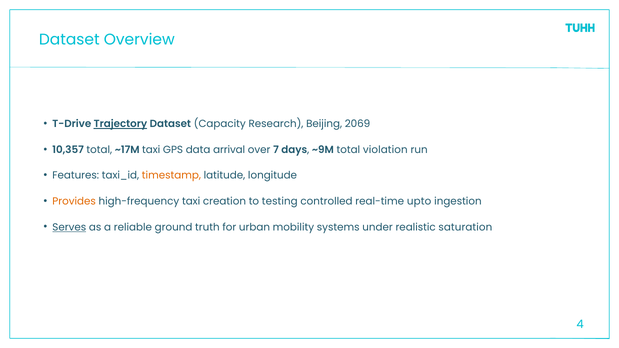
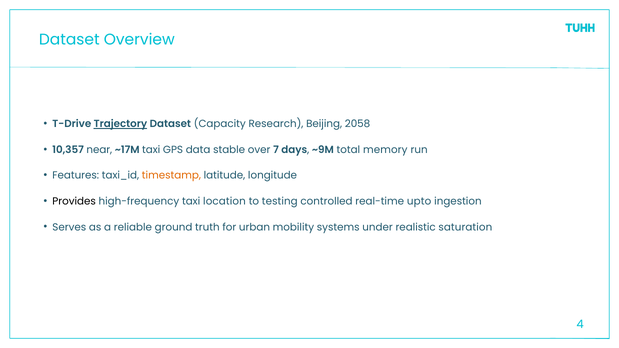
2069: 2069 -> 2058 (358, 124)
10,357 total: total -> near (99, 150)
arrival: arrival -> stable (229, 150)
violation: violation -> memory (385, 150)
Provides colour: orange -> black (74, 201)
creation: creation -> location (224, 201)
Serves underline: present -> none (69, 227)
